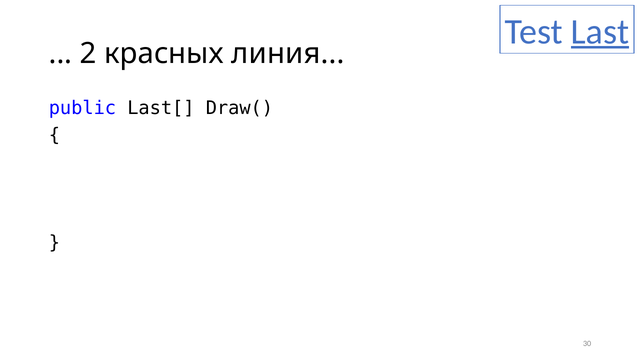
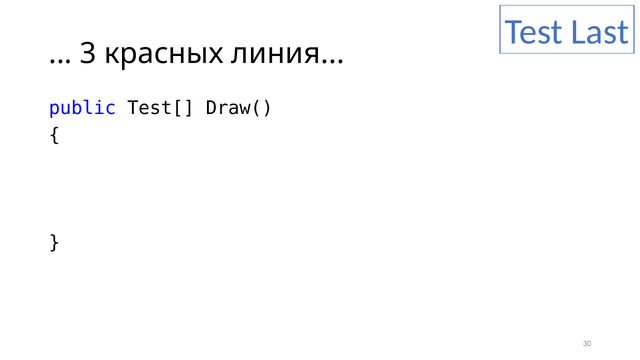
Last underline: present -> none (600, 32)
2: 2 -> 3 (88, 54)
Last[: Last[ -> Test[ (161, 108)
